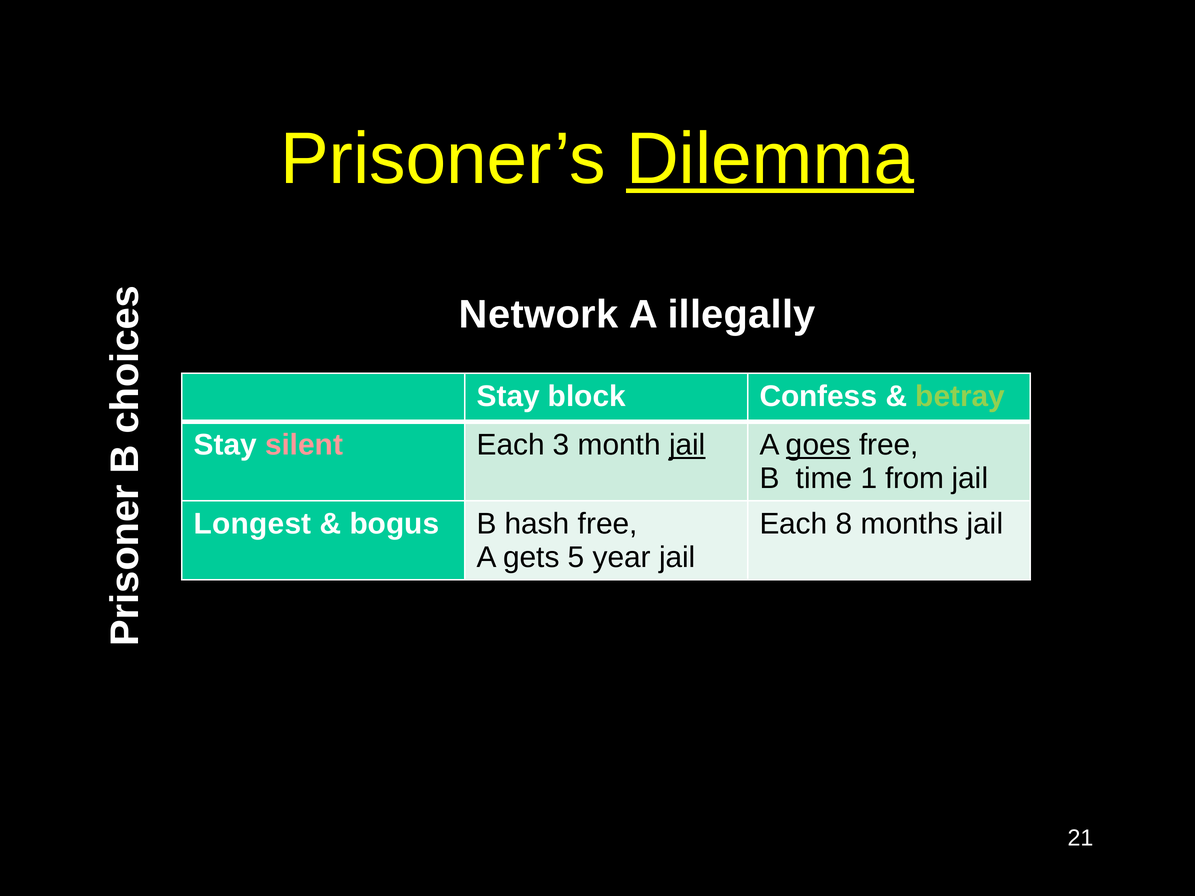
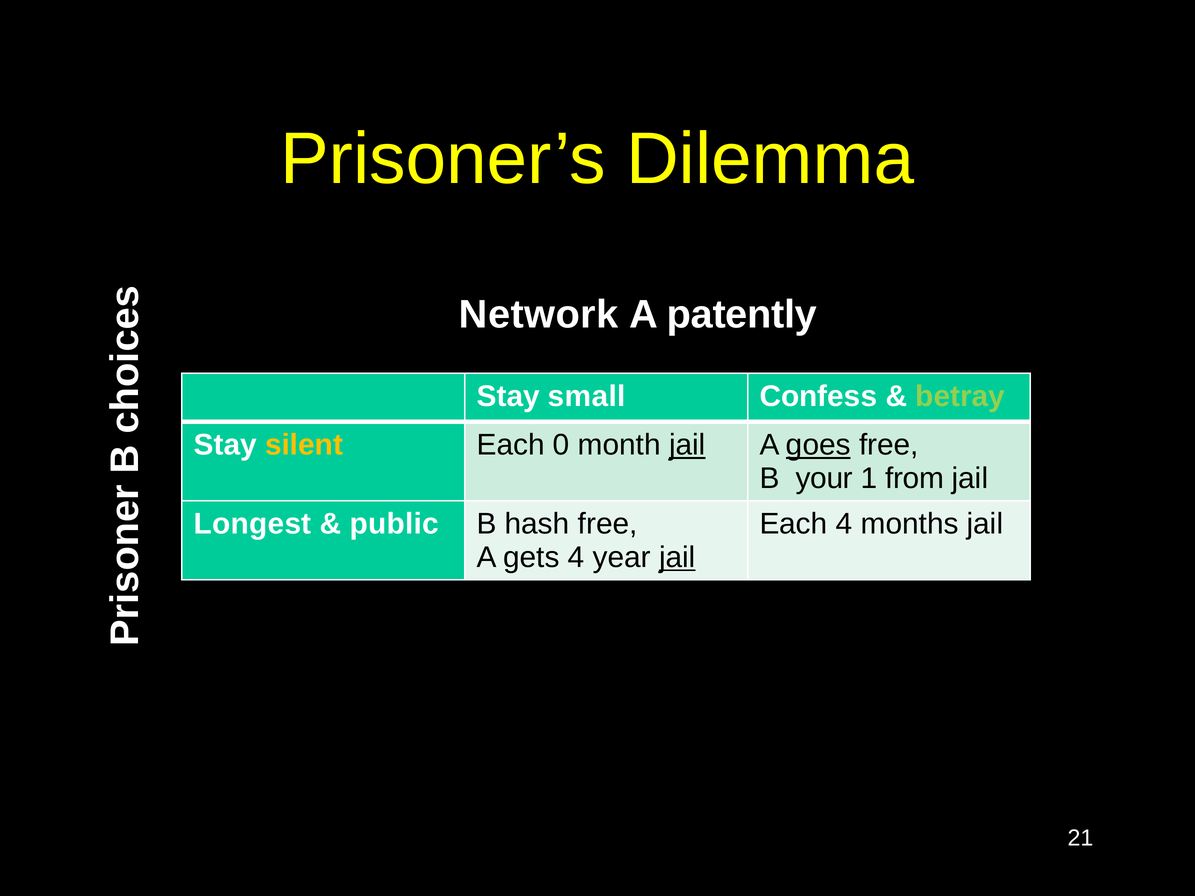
Dilemma underline: present -> none (770, 159)
illegally: illegally -> patently (742, 315)
block: block -> small (587, 397)
silent colour: pink -> yellow (304, 445)
3: 3 -> 0 (561, 445)
time: time -> your (824, 479)
bogus: bogus -> public (394, 524)
Each 8: 8 -> 4 (844, 524)
gets 5: 5 -> 4 (576, 557)
jail underline: none -> present (677, 557)
